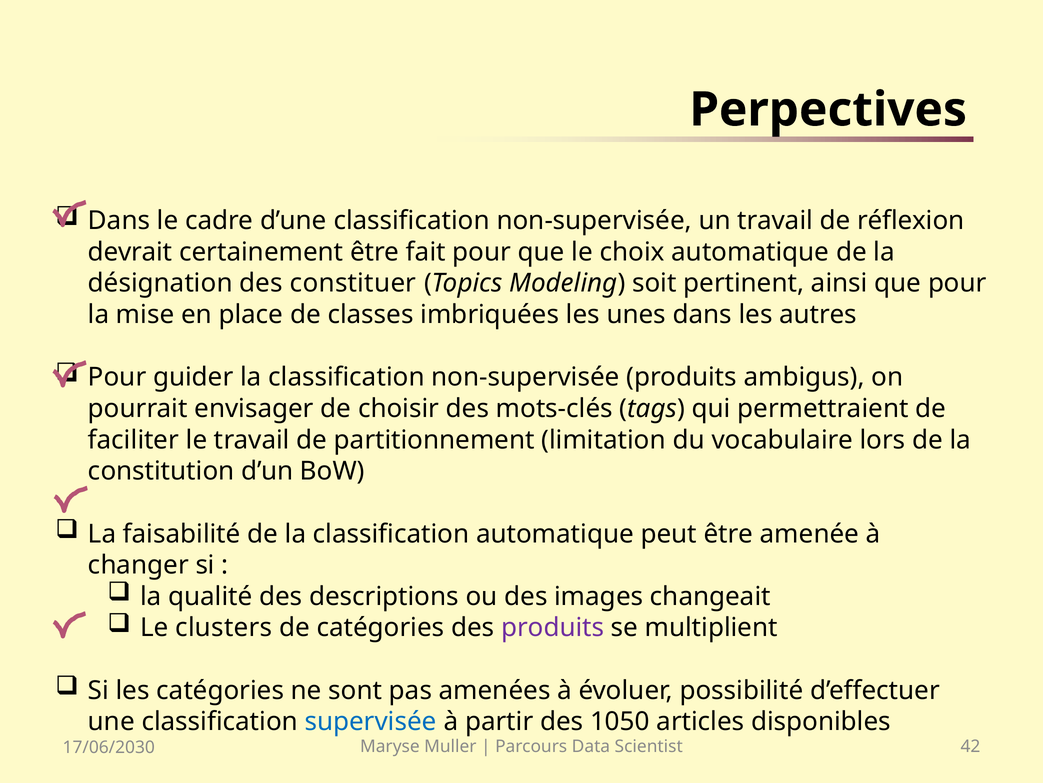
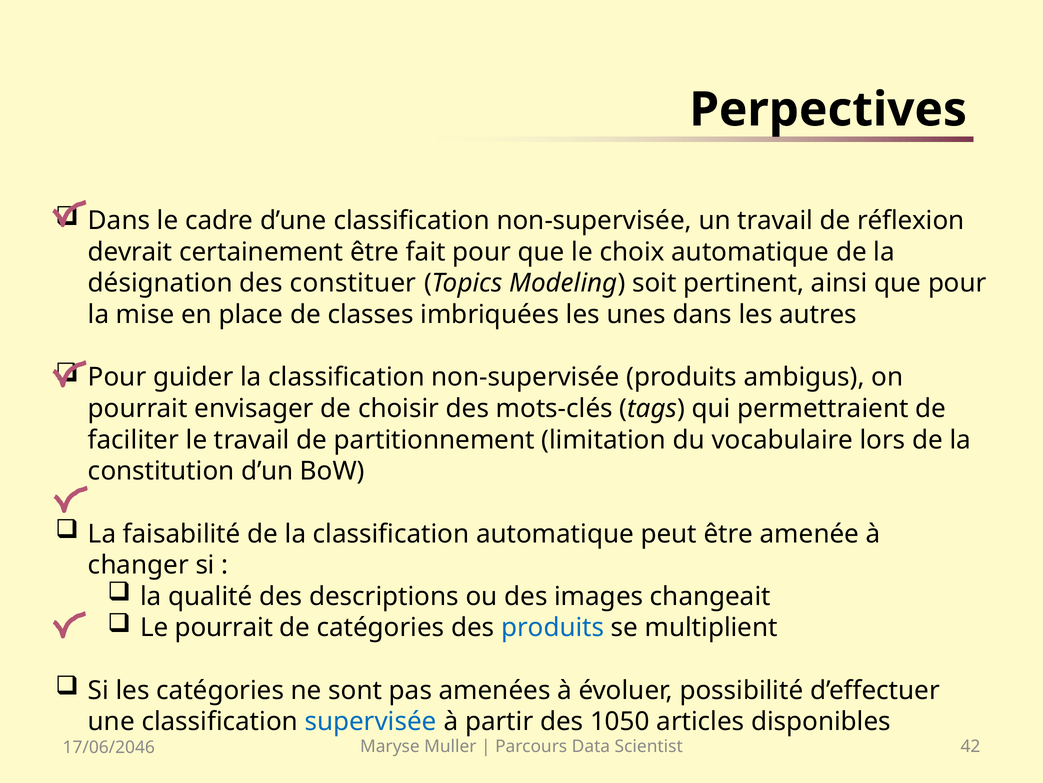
Le clusters: clusters -> pourrait (224, 627)
produits colour: purple -> blue (553, 627)
17/06/2030: 17/06/2030 -> 17/06/2046 (109, 747)
